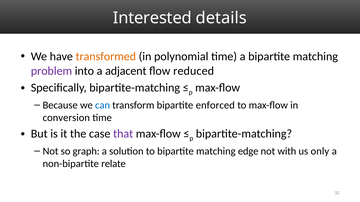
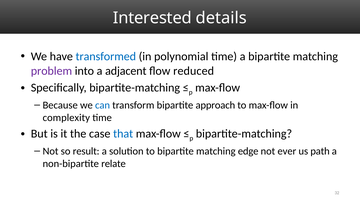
transformed colour: orange -> blue (106, 57)
enforced: enforced -> approach (215, 105)
conversion: conversion -> complexity (66, 118)
that colour: purple -> blue (123, 134)
graph: graph -> result (86, 151)
with: with -> ever (287, 151)
only: only -> path (320, 151)
